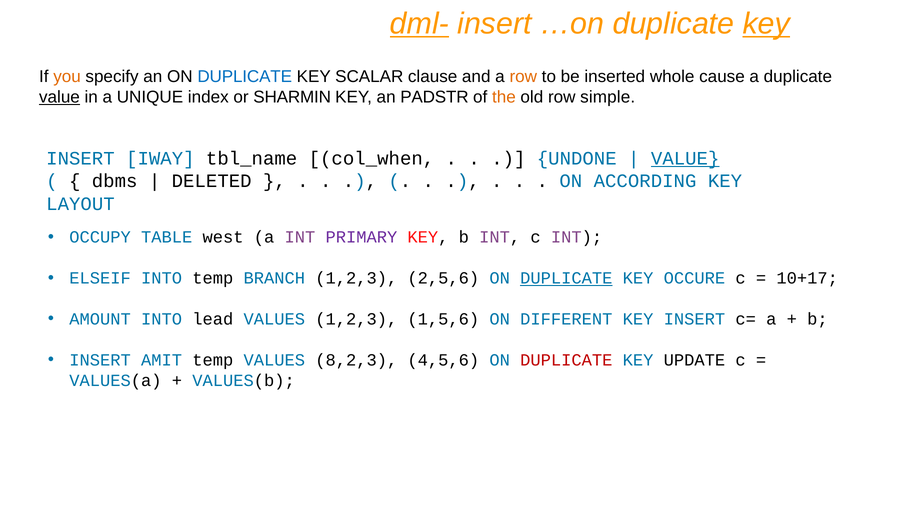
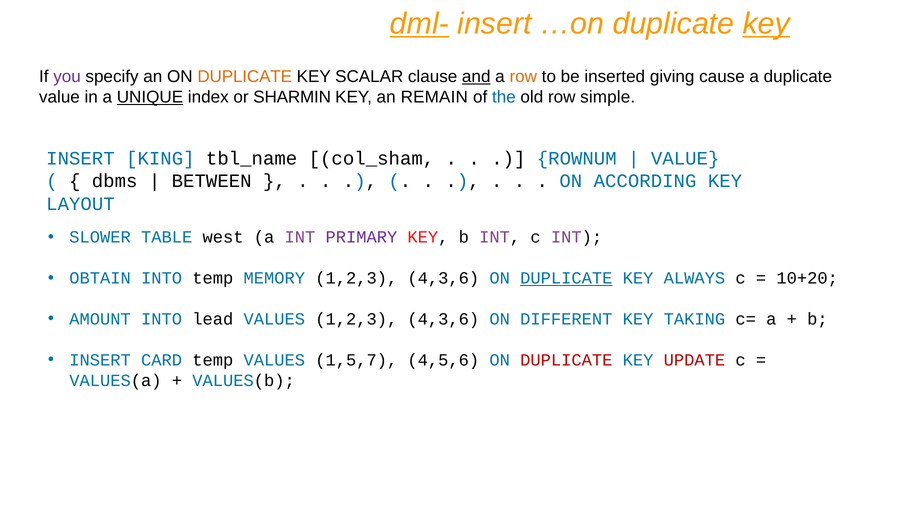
you colour: orange -> purple (67, 77)
DUPLICATE colour: blue -> orange (245, 77)
and underline: none -> present (476, 77)
whole: whole -> giving (672, 77)
value underline: present -> none (59, 97)
UNIQUE underline: none -> present (150, 97)
PADSTR: PADSTR -> REMAIN (434, 97)
the colour: orange -> blue (504, 97)
IWAY: IWAY -> KING (160, 158)
col_when: col_when -> col_sham (371, 158)
UNDONE: UNDONE -> ROWNUM (577, 158)
VALUE underline: present -> none (685, 158)
DELETED: DELETED -> BETWEEN (212, 181)
OCCUPY: OCCUPY -> SLOWER (100, 238)
ELSEIF: ELSEIF -> OBTAIN (100, 279)
BRANCH: BRANCH -> MEMORY (274, 279)
2,5,6: 2,5,6 -> 4,3,6 (443, 279)
OCCURE: OCCURE -> ALWAYS (694, 279)
10+17: 10+17 -> 10+20 (807, 279)
VALUES 1,2,3 1,5,6: 1,5,6 -> 4,3,6 (443, 320)
KEY INSERT: INSERT -> TAKING (694, 320)
AMIT: AMIT -> CARD (162, 361)
8,2,3: 8,2,3 -> 1,5,7 (356, 361)
UPDATE colour: black -> red (694, 361)
